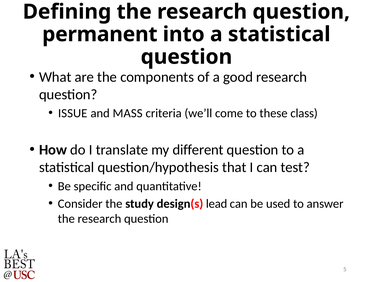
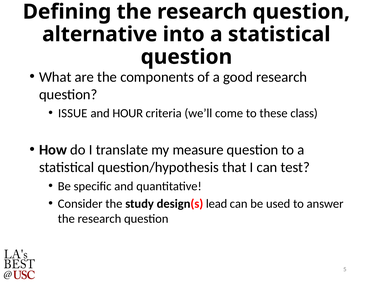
permanent: permanent -> alternative (100, 34)
MASS: MASS -> HOUR (128, 113)
different: different -> measure (198, 150)
